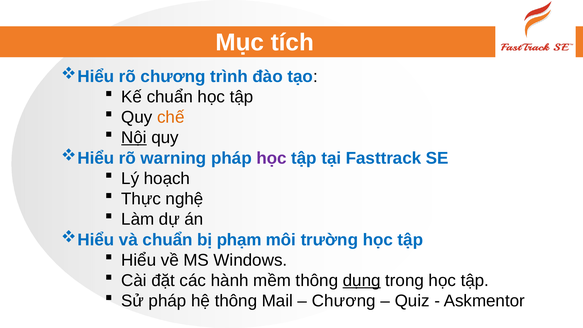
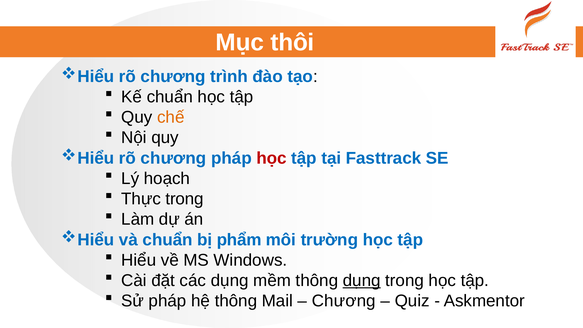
tích: tích -> thôi (292, 42)
Nội underline: present -> none (134, 138)
warning: warning -> chương (173, 158)
học colour: purple -> red (271, 158)
Thực nghệ: nghệ -> trong (185, 199)
phạm: phạm -> phẩm (239, 240)
các hành: hành -> dụng (230, 281)
